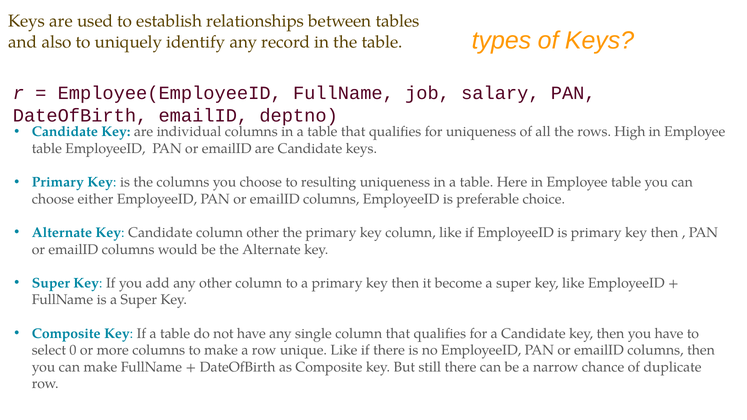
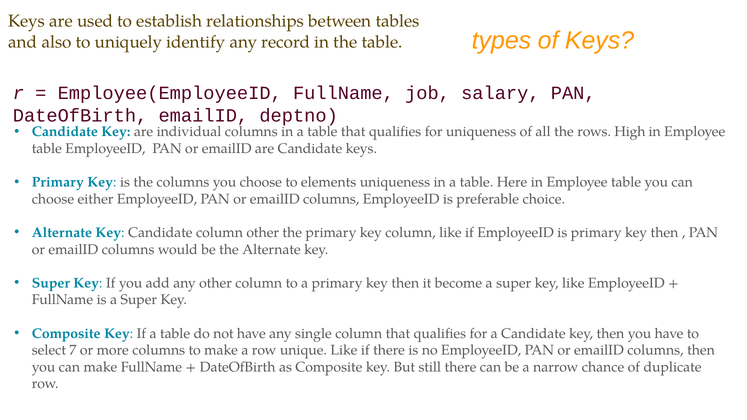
resulting: resulting -> elements (329, 182)
0: 0 -> 7 (73, 350)
